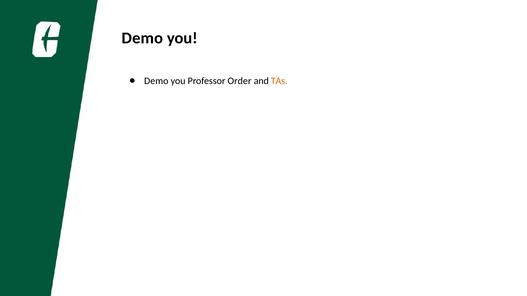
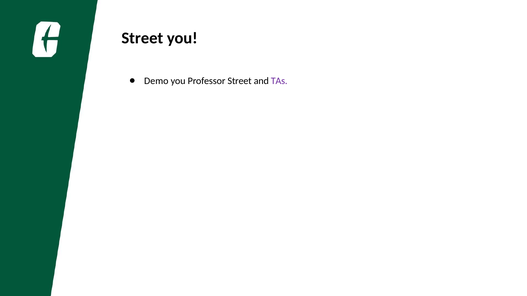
Demo: Demo -> Street (142, 38)
Professor Order: Order -> Street (240, 81)
TAs colour: orange -> purple (279, 81)
